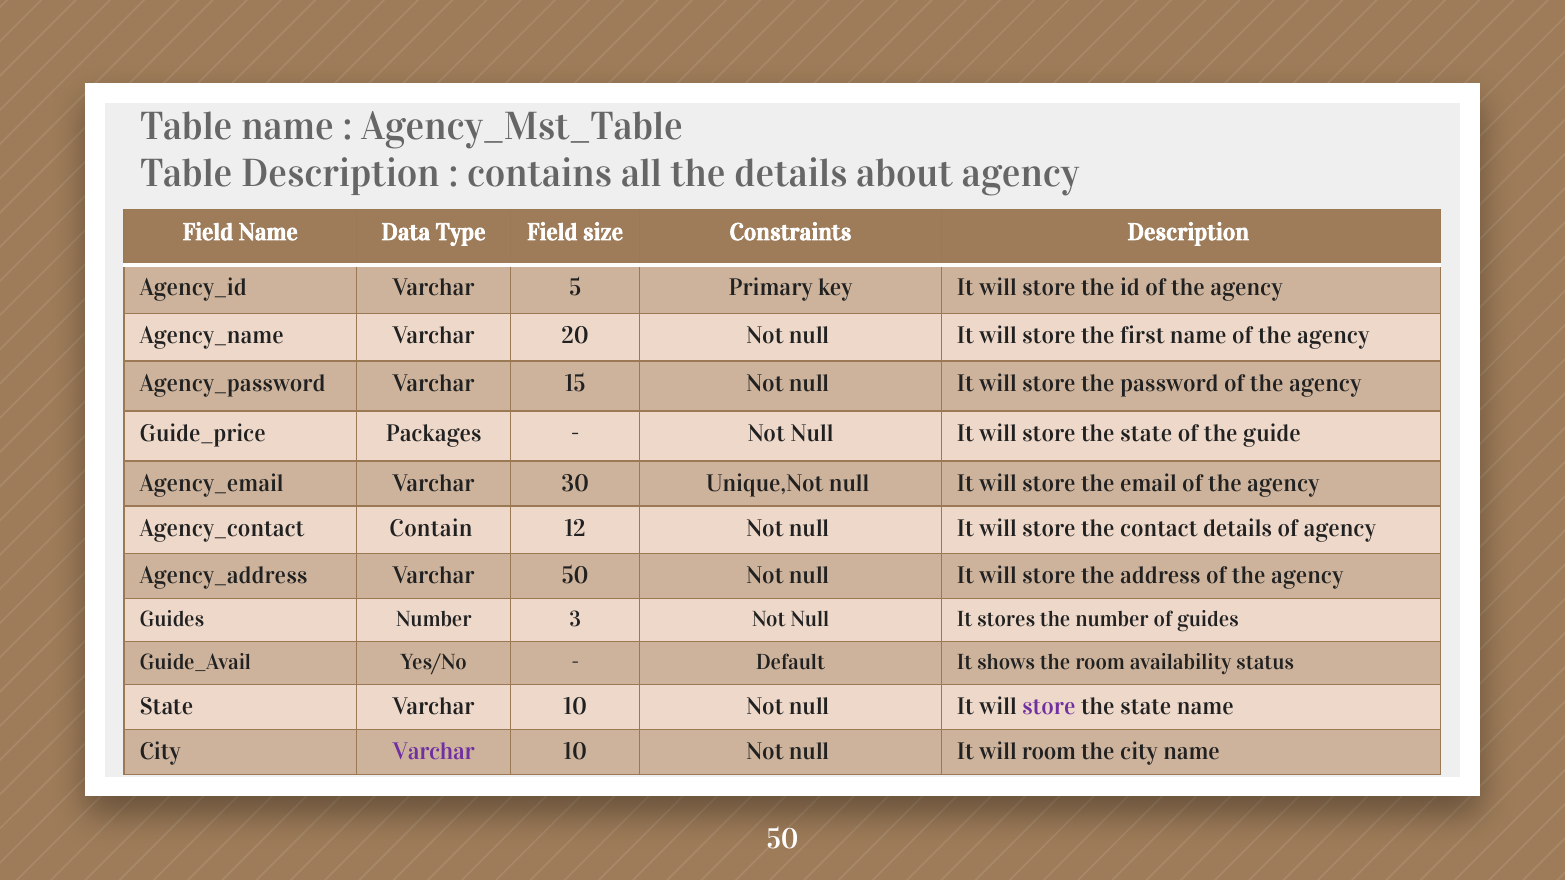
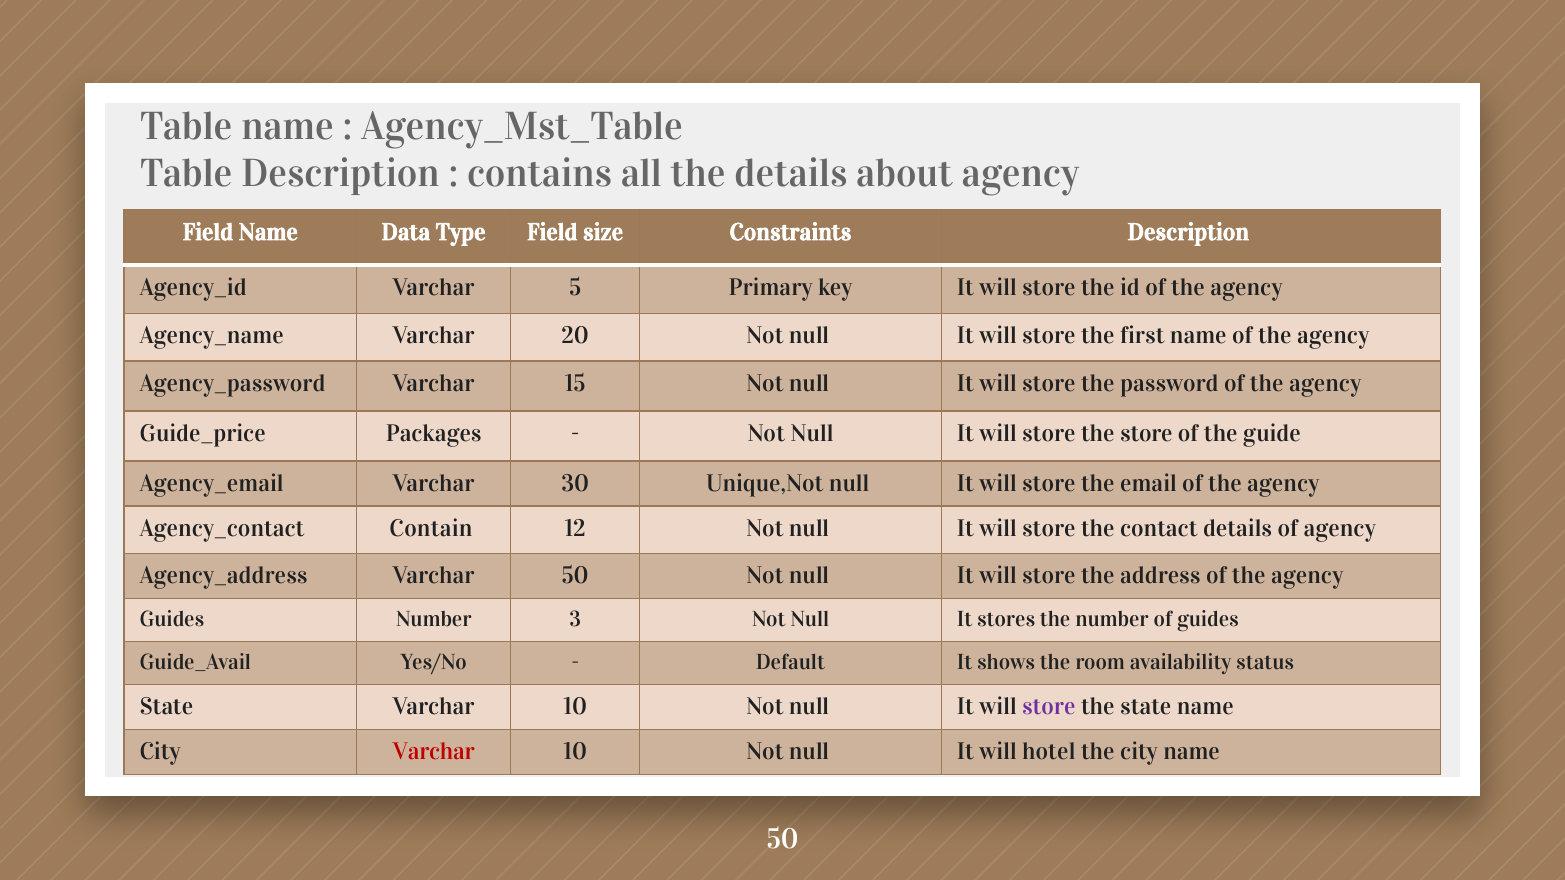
state: state -> store (1146, 434)
Varchar colour: purple -> red (434, 752)
will room: room -> hotel (1049, 752)
